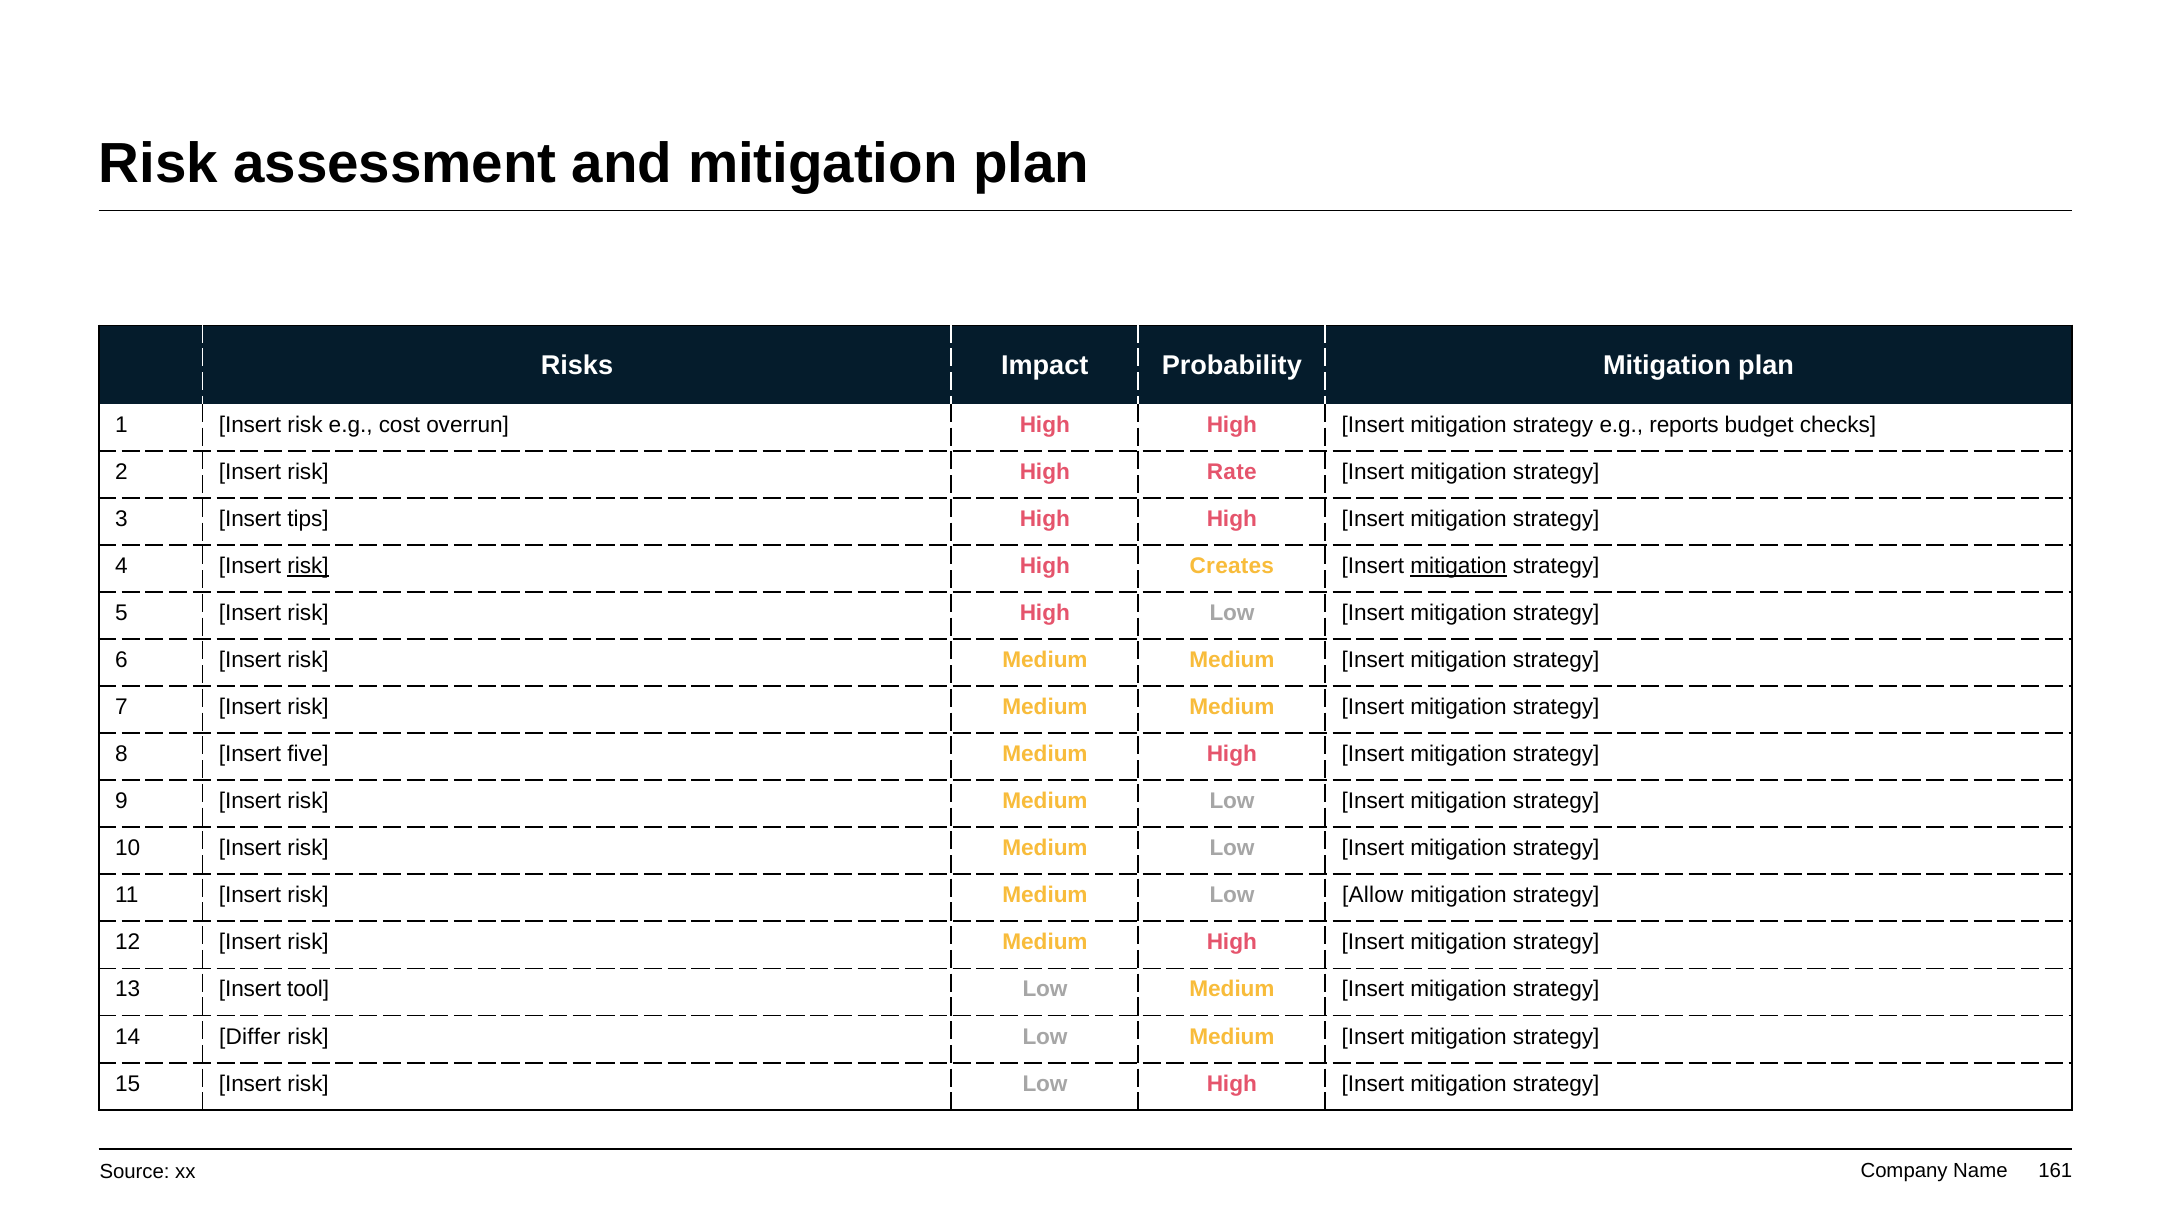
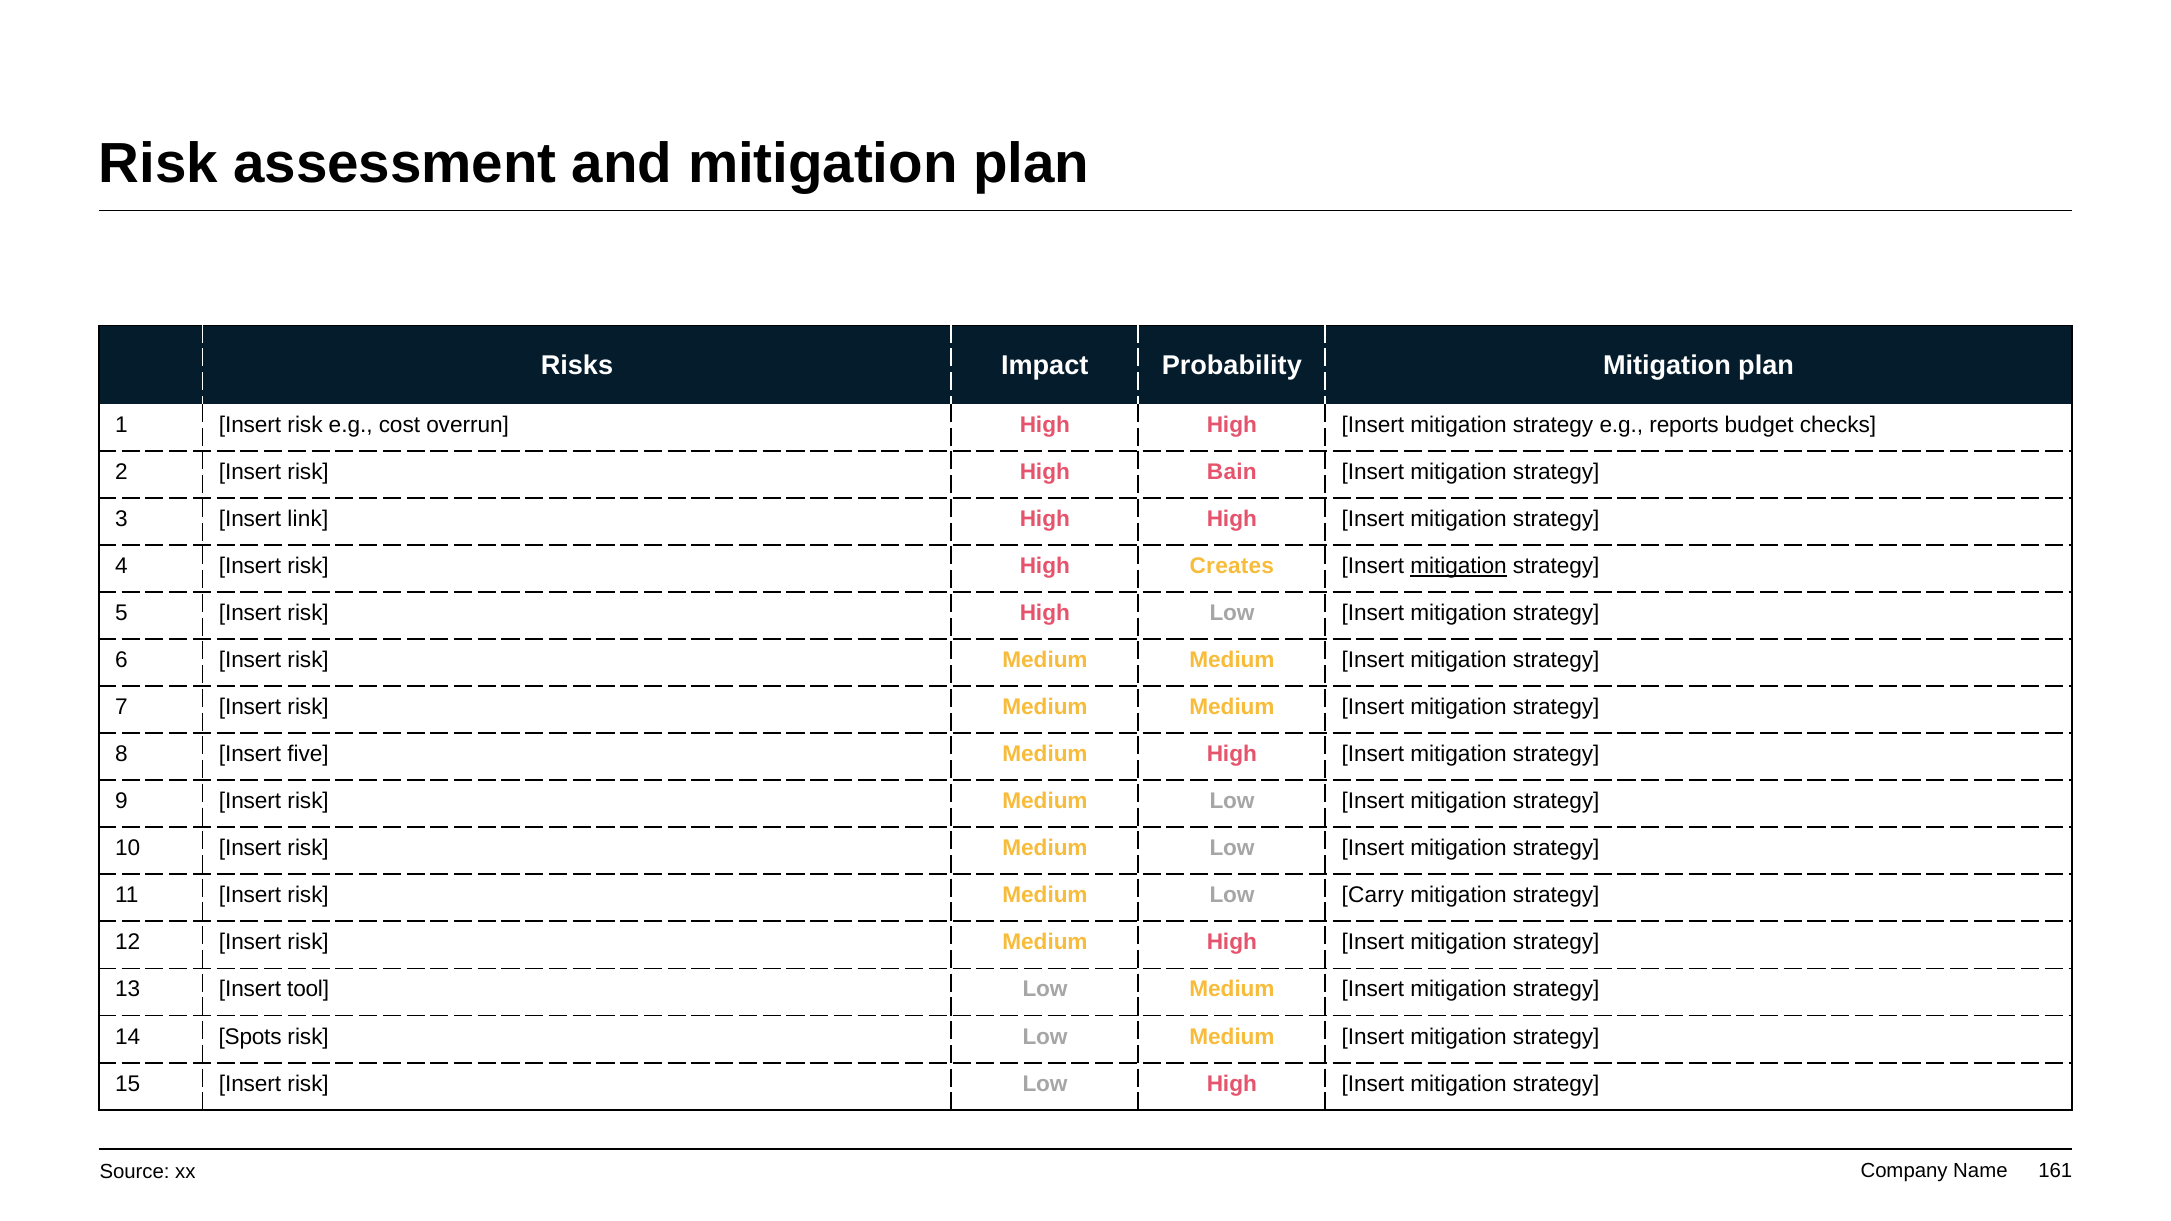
Rate: Rate -> Bain (1232, 472)
tips: tips -> link (308, 519)
risk underline: present -> none (308, 566)
Allow: Allow -> Carry (1373, 896)
Differ: Differ -> Spots (250, 1037)
